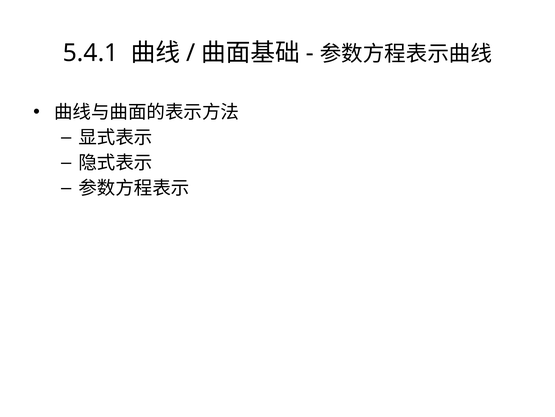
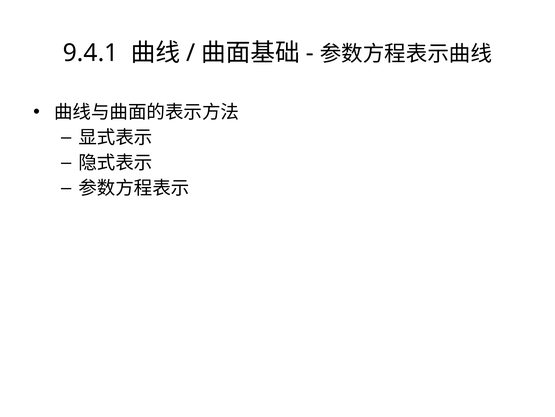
5.4.1: 5.4.1 -> 9.4.1 (91, 53)
